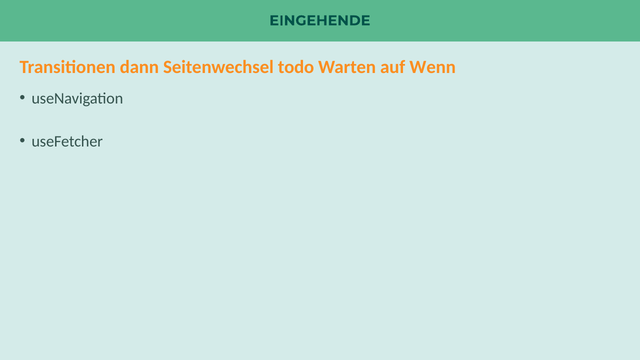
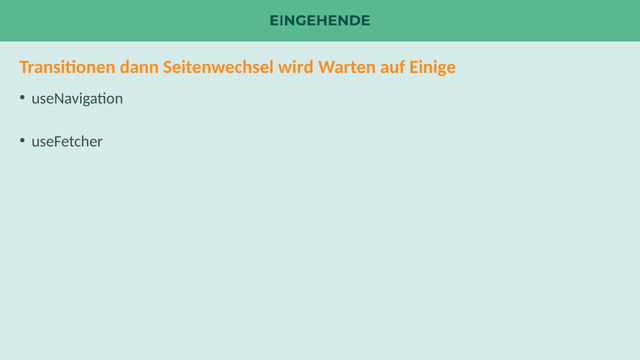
todo: todo -> wird (296, 67)
Wenn: Wenn -> Einige (433, 67)
